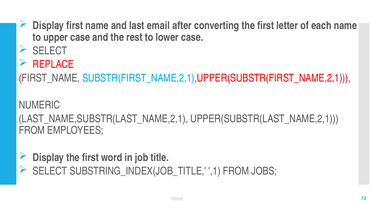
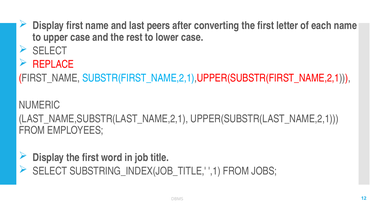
email: email -> peers (158, 26)
